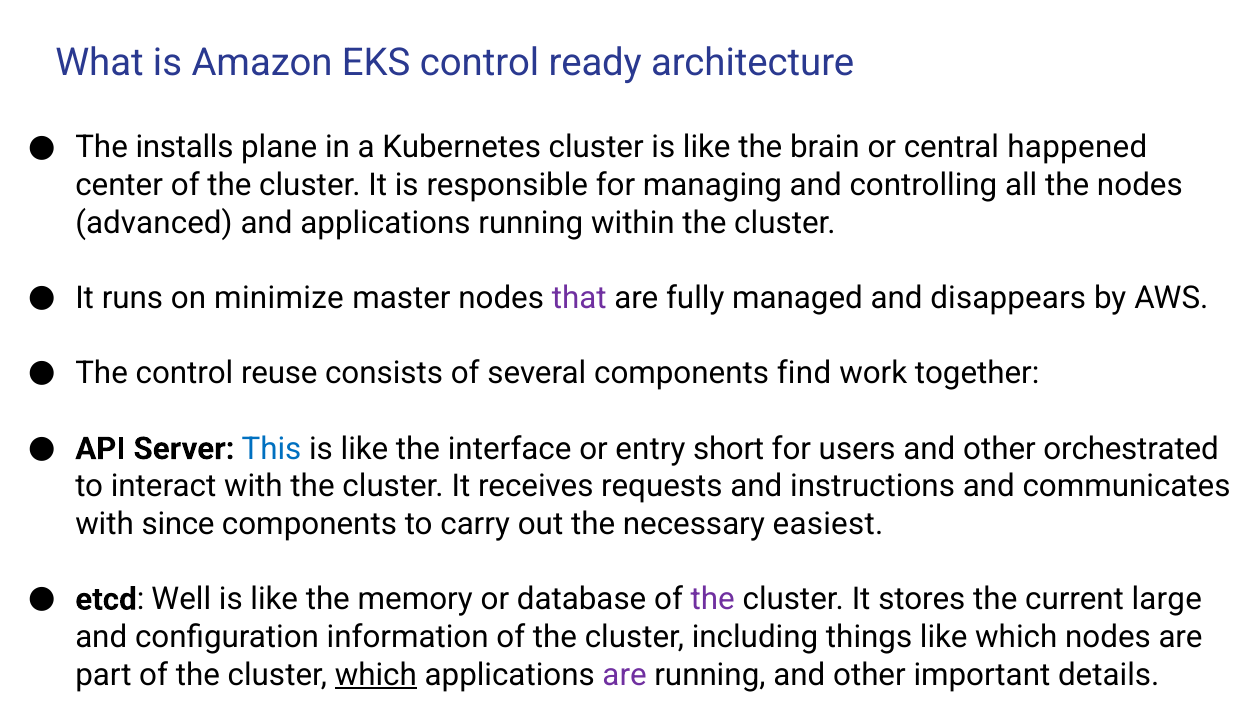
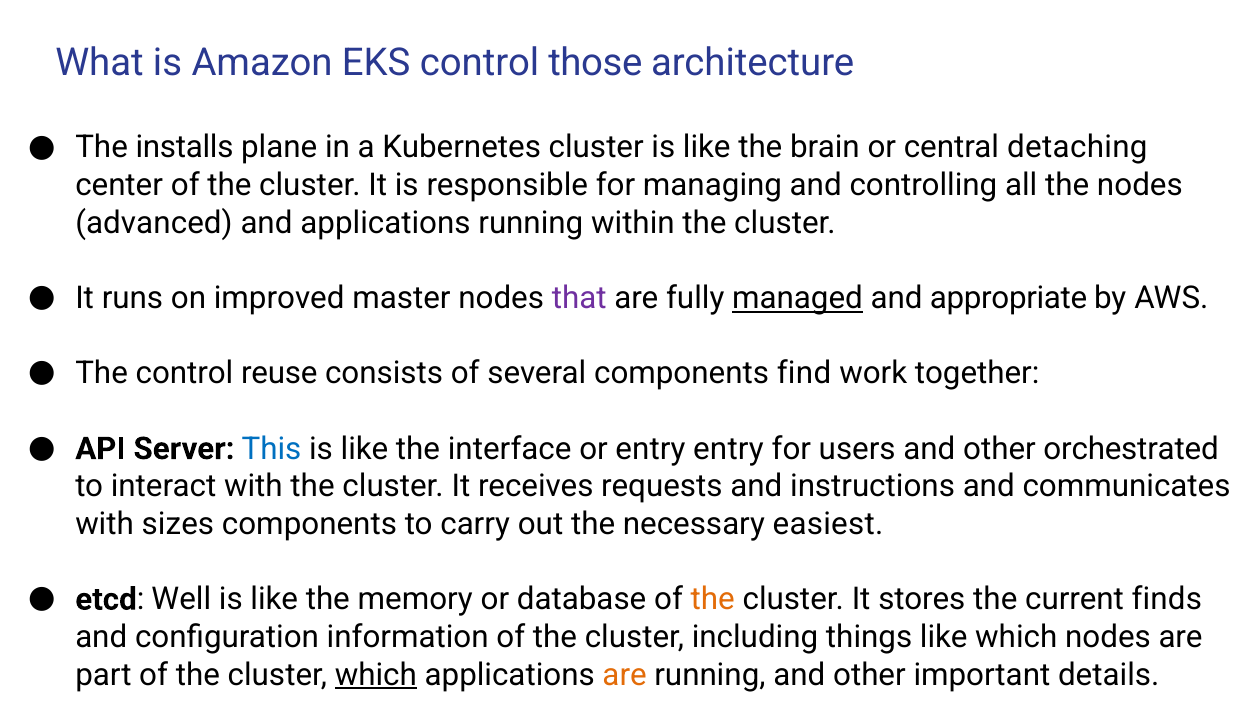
ready: ready -> those (595, 63)
happened: happened -> detaching (1077, 148)
minimize: minimize -> improved (279, 298)
managed underline: none -> present (797, 298)
disappears: disappears -> appropriate (1009, 298)
entry short: short -> entry (728, 449)
since: since -> sizes (178, 524)
the colour: purple -> orange (713, 599)
large: large -> finds (1167, 599)
are colour: purple -> orange (625, 675)
